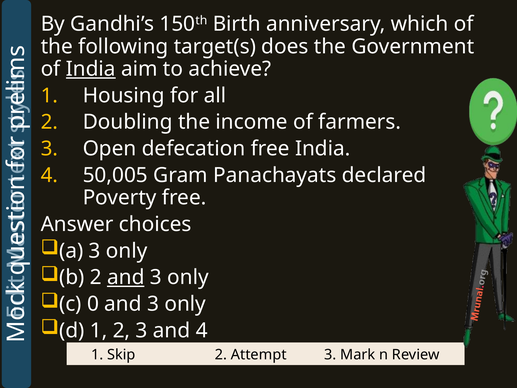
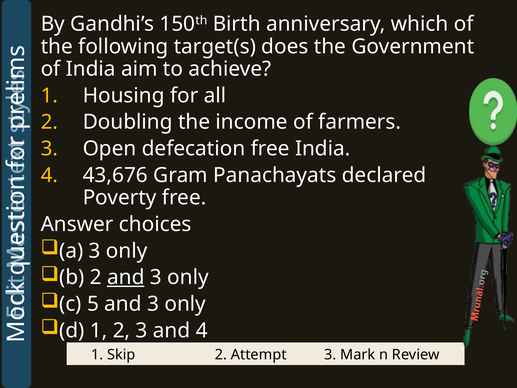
India underline: present -> none (91, 69)
50,005: 50,005 -> 43,676 (115, 175)
0: 0 -> 5 (93, 304)
